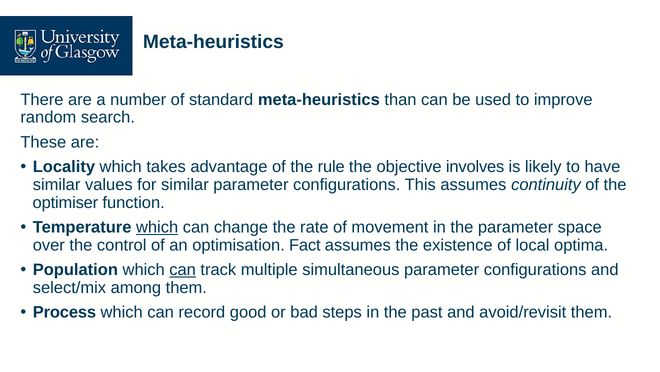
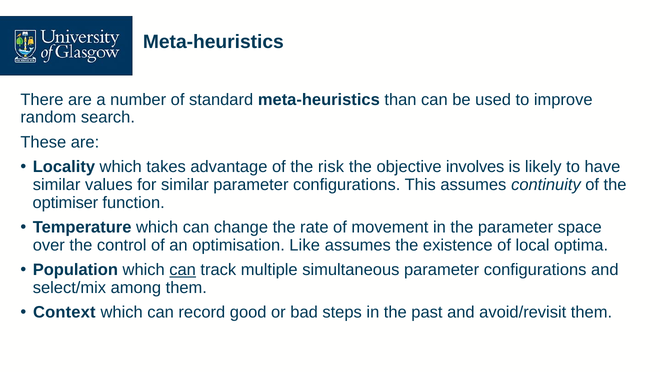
rule: rule -> risk (331, 167)
which underline: present -> none (157, 227)
Fact: Fact -> Like (305, 245)
Process: Process -> Context (64, 312)
